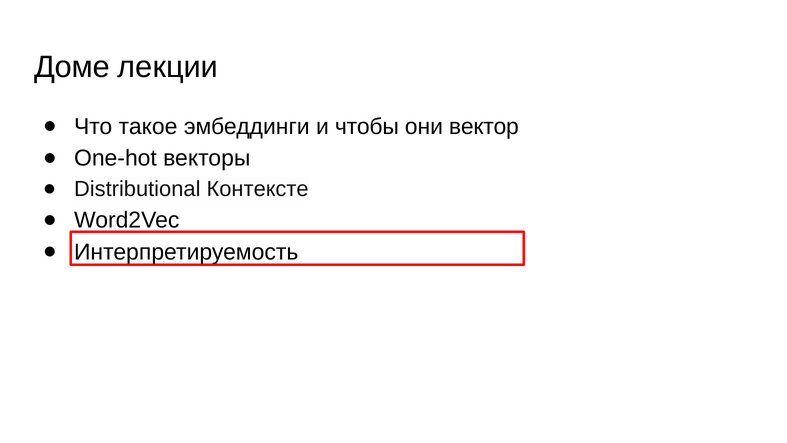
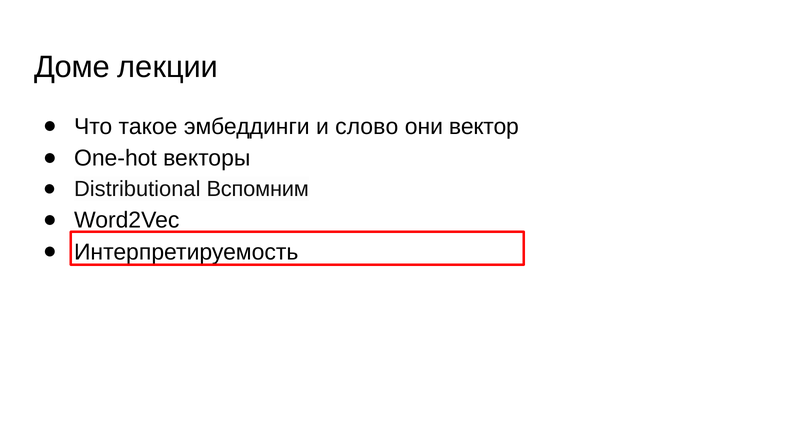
чтобы: чтобы -> слово (367, 127)
Контексте: Контексте -> Вспомним (258, 189)
